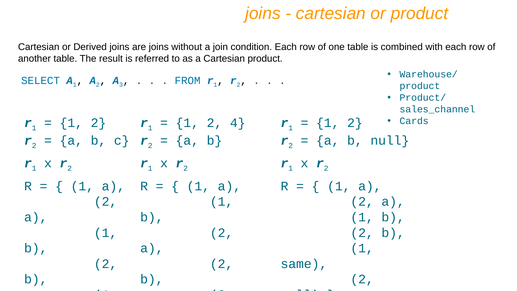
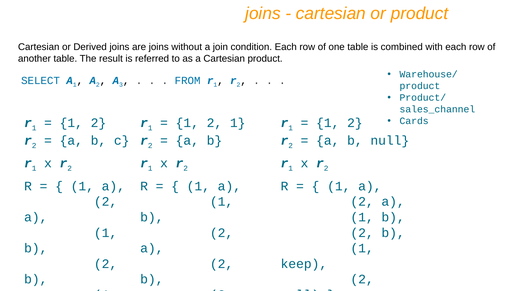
2 4: 4 -> 1 (238, 123)
same: same -> keep (304, 264)
